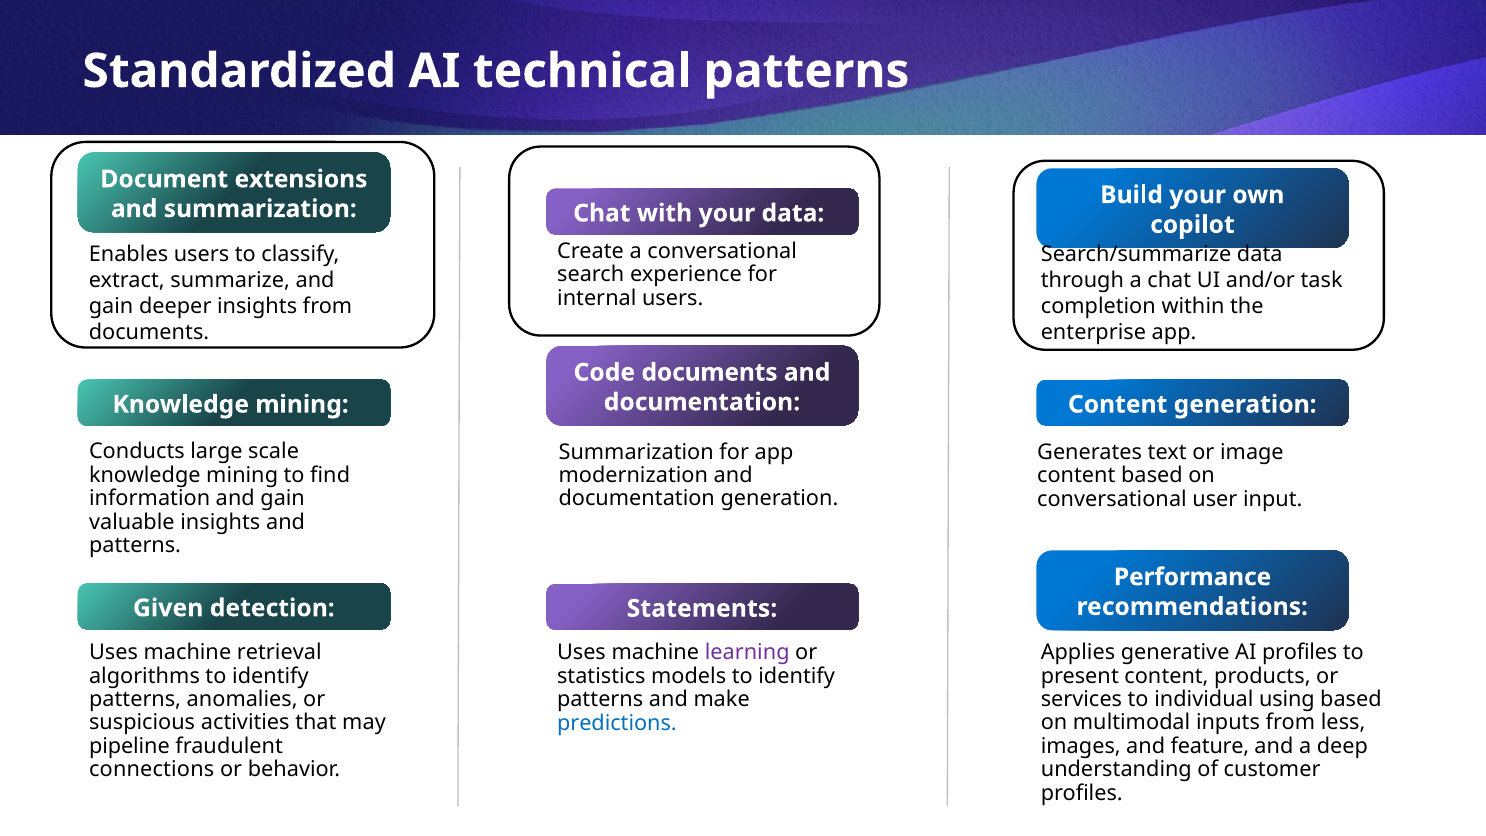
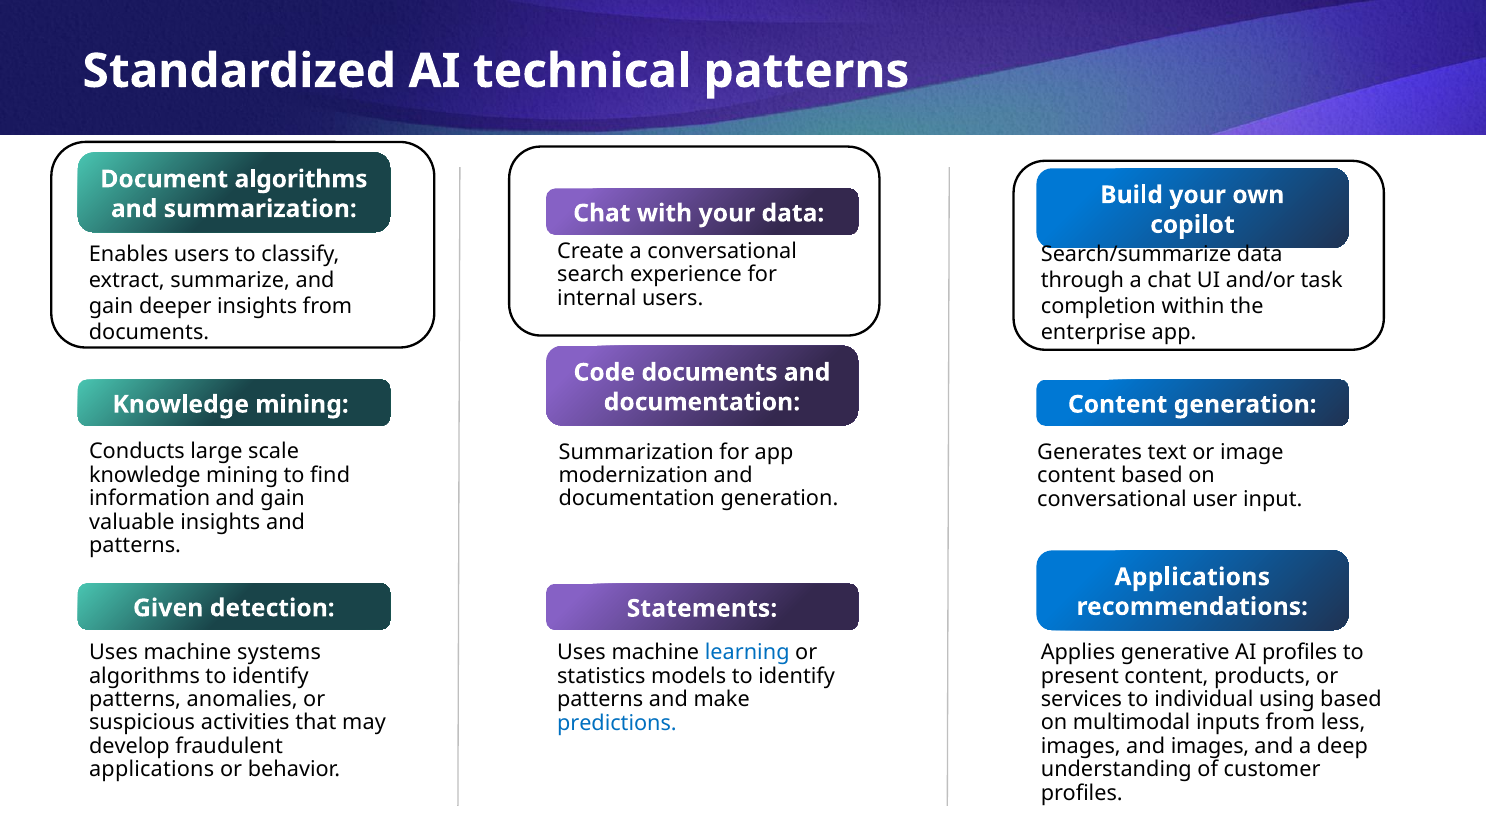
Document extensions: extensions -> algorithms (301, 179)
Performance: Performance -> Applications (1192, 577)
retrieval: retrieval -> systems (279, 652)
learning colour: purple -> blue (747, 652)
pipeline: pipeline -> develop (129, 746)
and feature: feature -> images (1210, 746)
connections: connections -> applications (152, 770)
